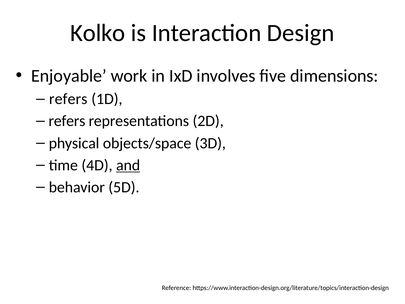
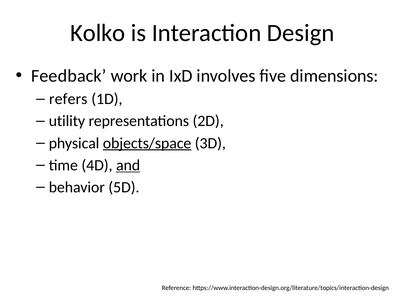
Enjoyable: Enjoyable -> Feedback (69, 76)
refers: refers -> utility (67, 121)
objects/space underline: none -> present (147, 143)
